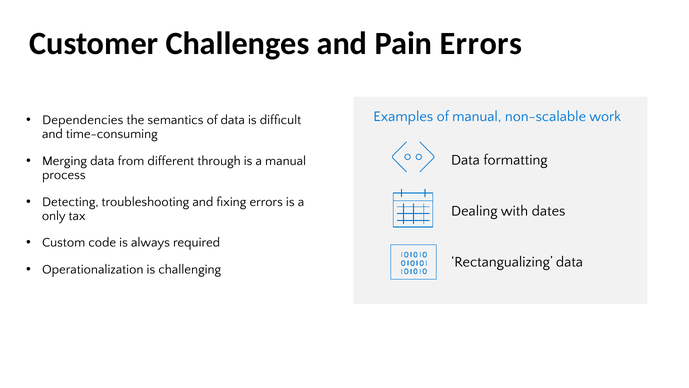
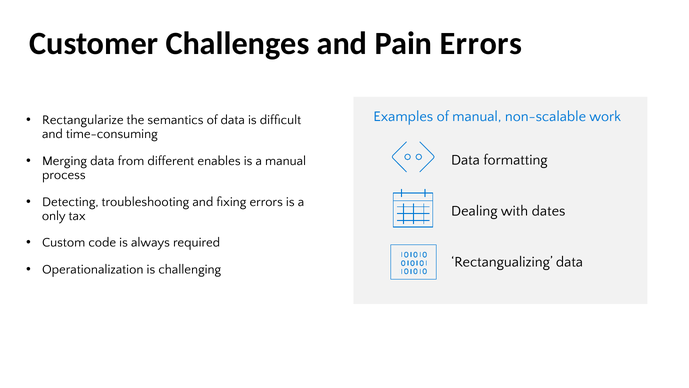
Dependencies: Dependencies -> Rectangularize (83, 120)
through: through -> enables (219, 161)
